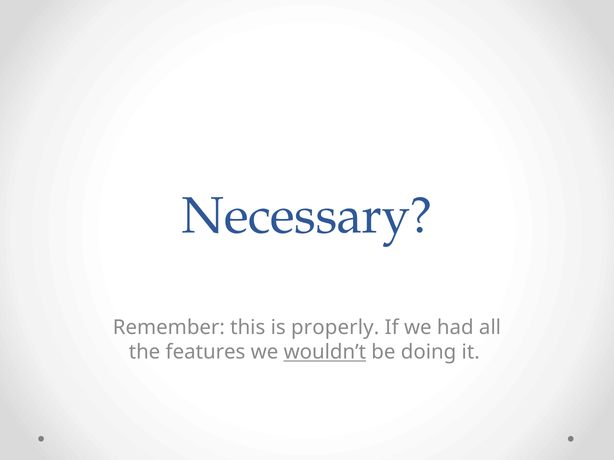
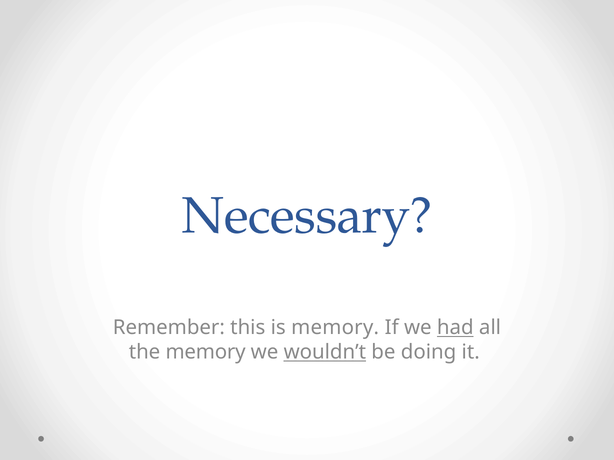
is properly: properly -> memory (335, 328)
had underline: none -> present (455, 328)
the features: features -> memory (206, 353)
